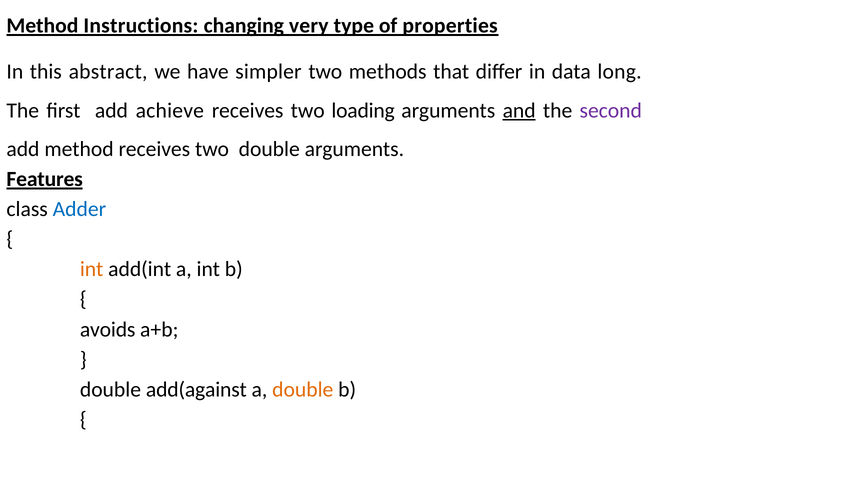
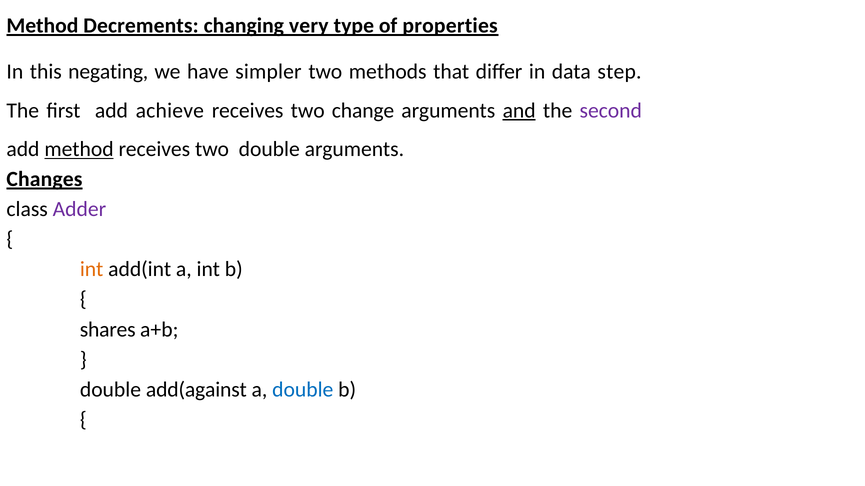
Instructions: Instructions -> Decrements (141, 26)
abstract: abstract -> negating (108, 72)
long: long -> step (620, 72)
loading: loading -> change (363, 111)
method underline: none -> present (79, 149)
Features: Features -> Changes (44, 179)
Adder colour: blue -> purple (79, 209)
avoids: avoids -> shares (108, 330)
double colour: orange -> blue (303, 390)
